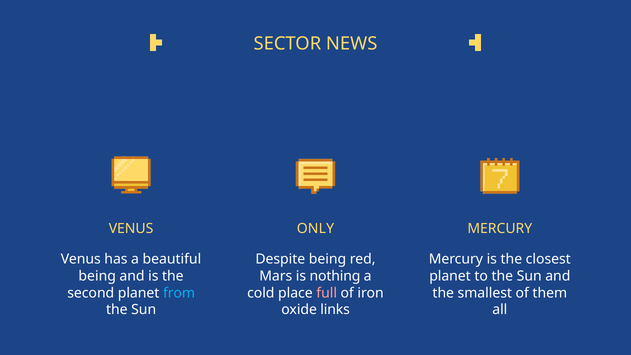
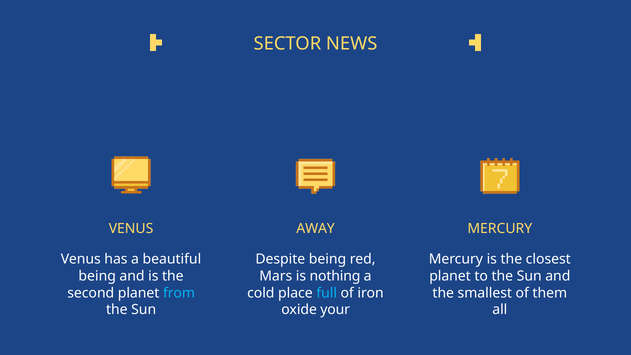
ONLY: ONLY -> AWAY (316, 228)
full colour: pink -> light blue (327, 293)
links: links -> your (335, 310)
